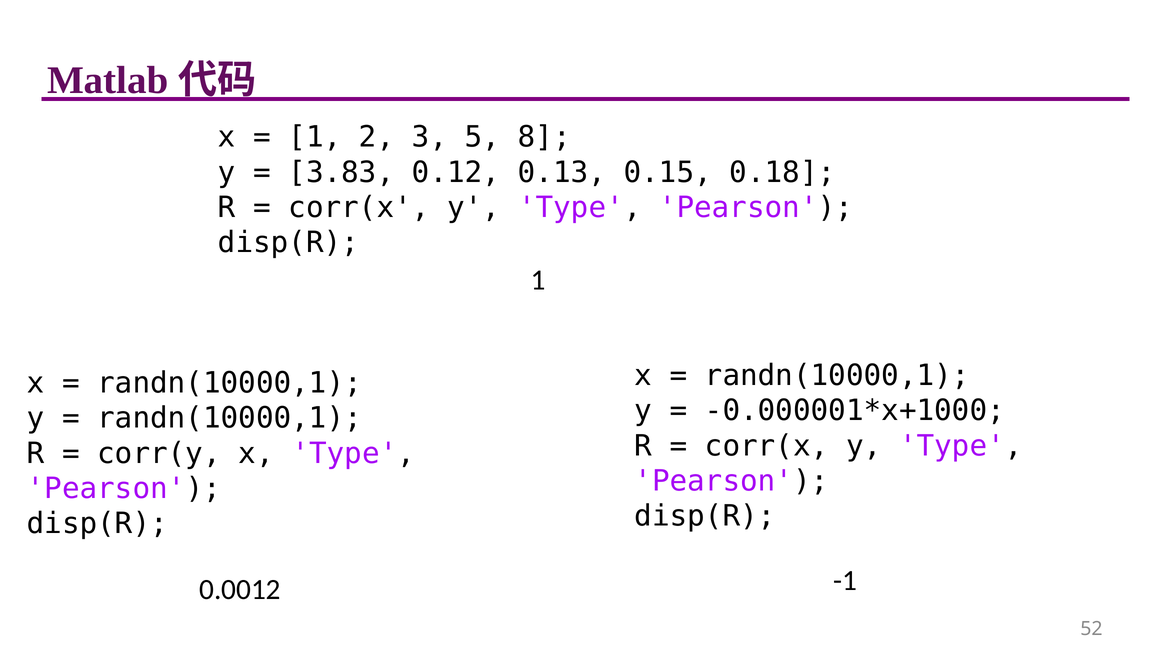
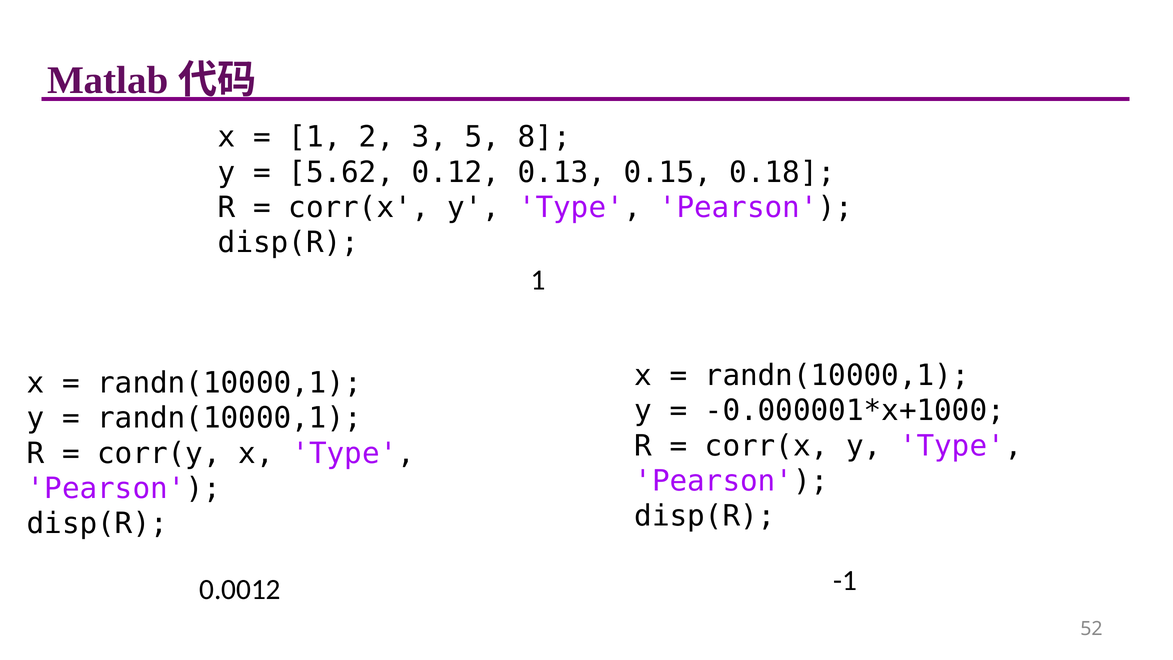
3.83: 3.83 -> 5.62 (341, 172)
